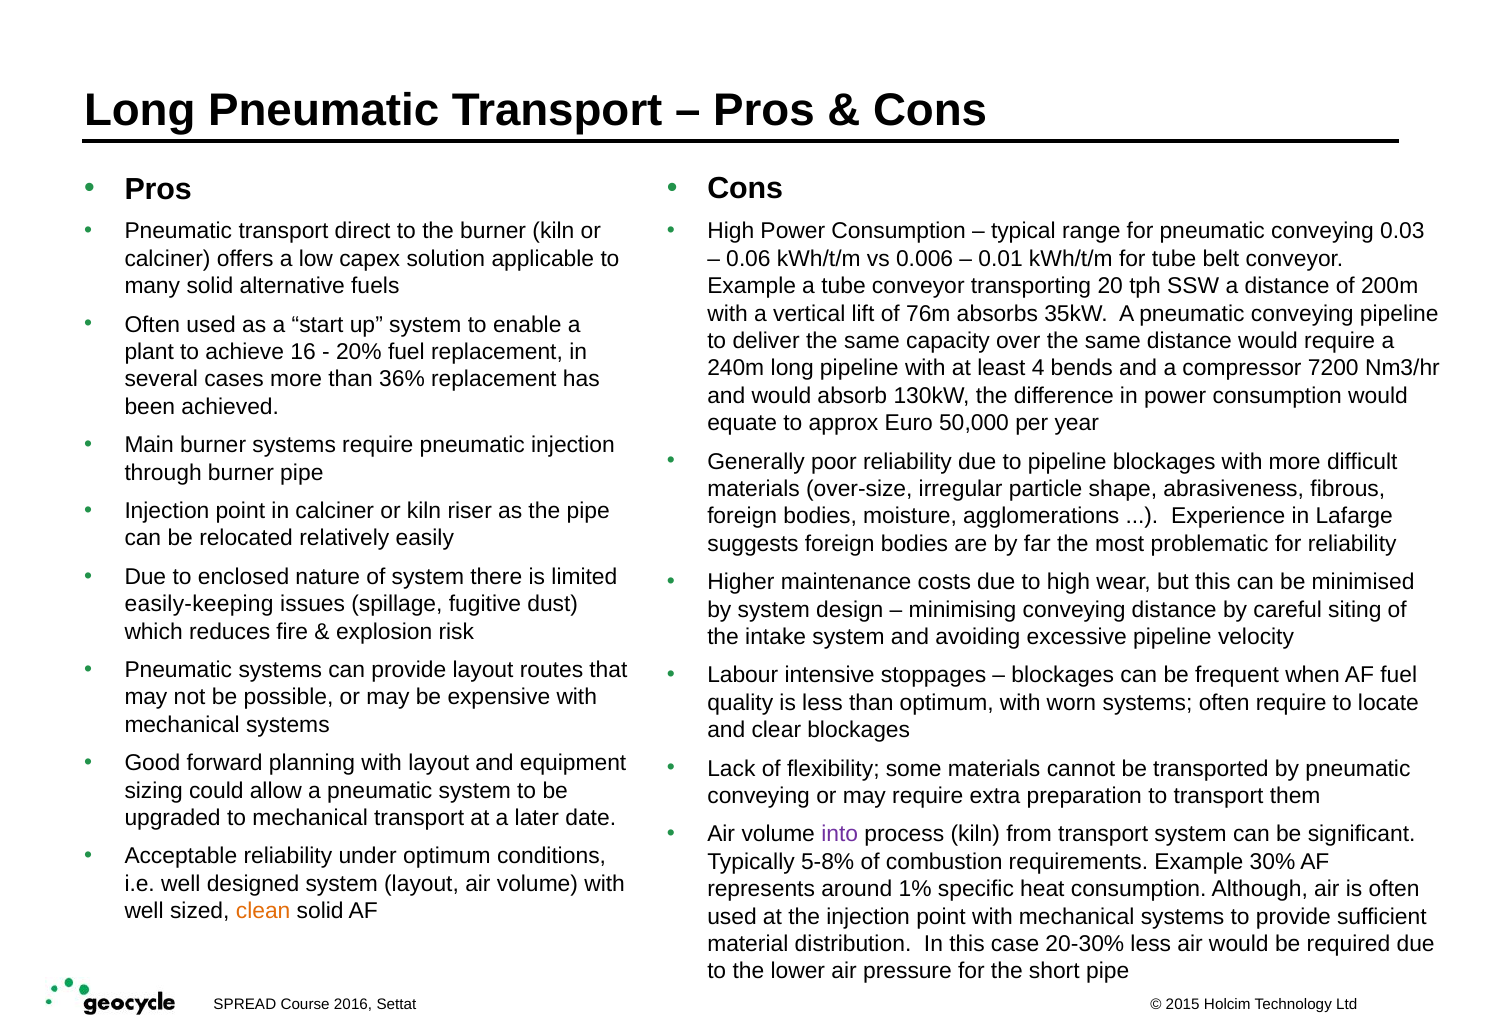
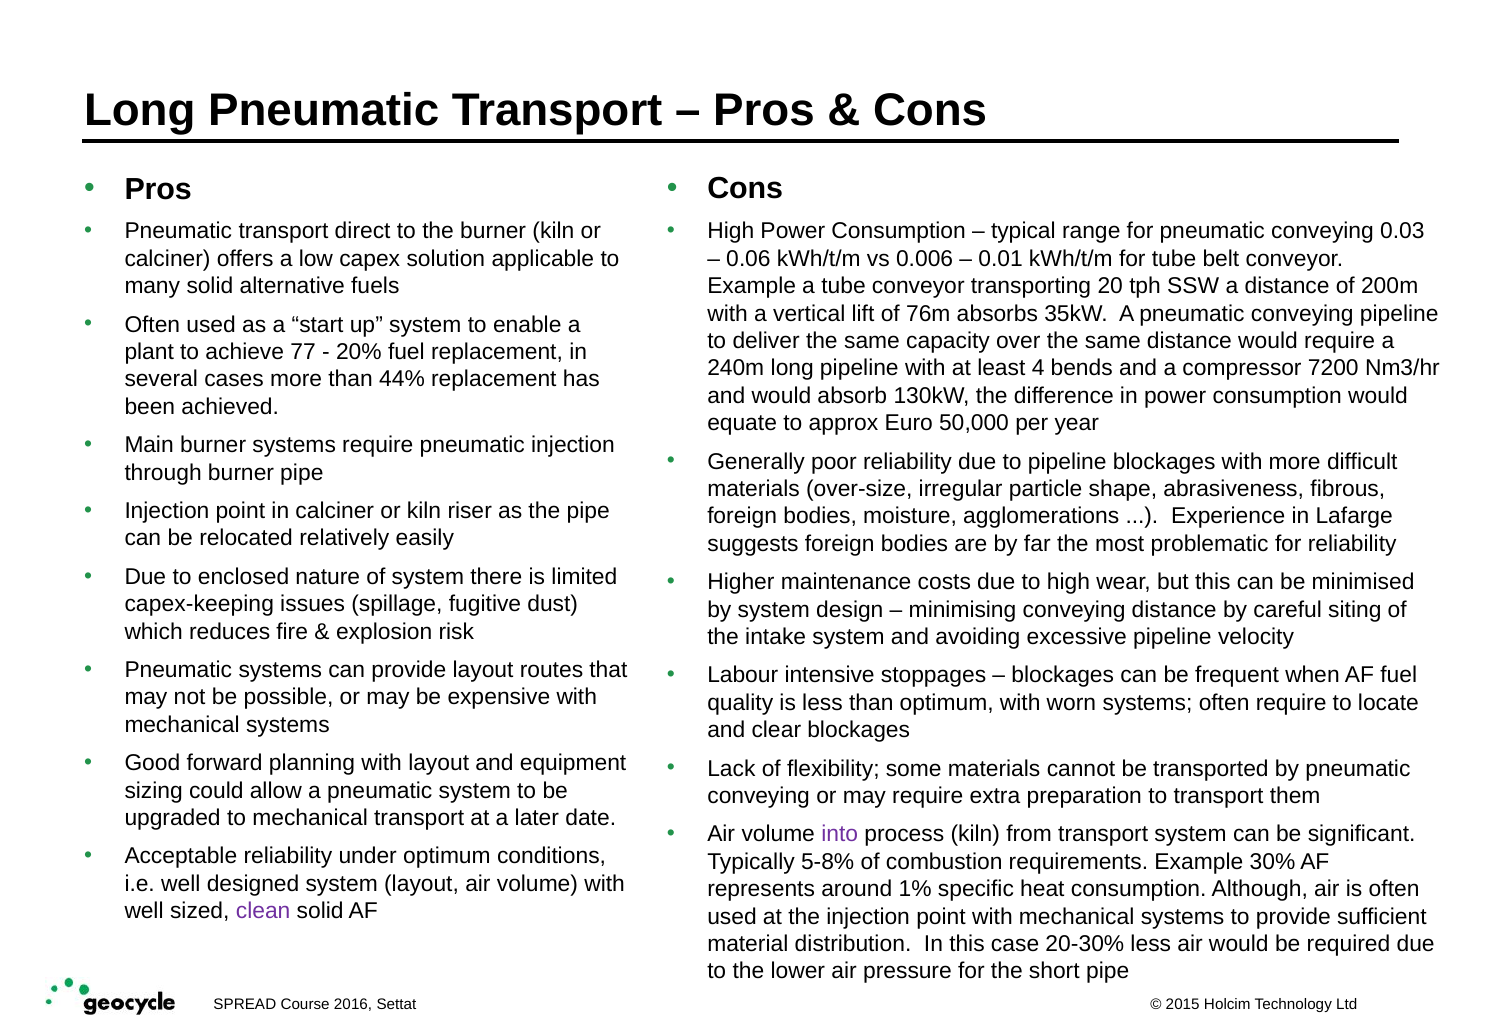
16: 16 -> 77 (303, 352)
36%: 36% -> 44% (402, 379)
easily-keeping: easily-keeping -> capex-keeping (199, 604)
clean colour: orange -> purple (263, 911)
